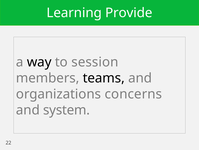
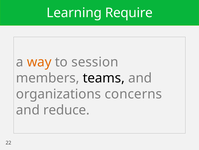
Provide: Provide -> Require (129, 13)
way colour: black -> orange (39, 62)
system: system -> reduce (66, 110)
